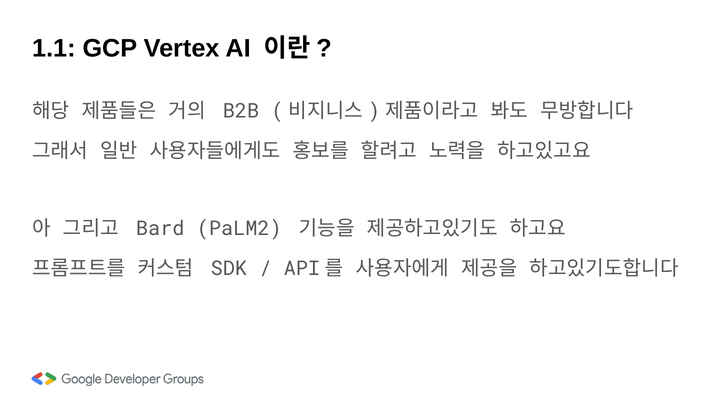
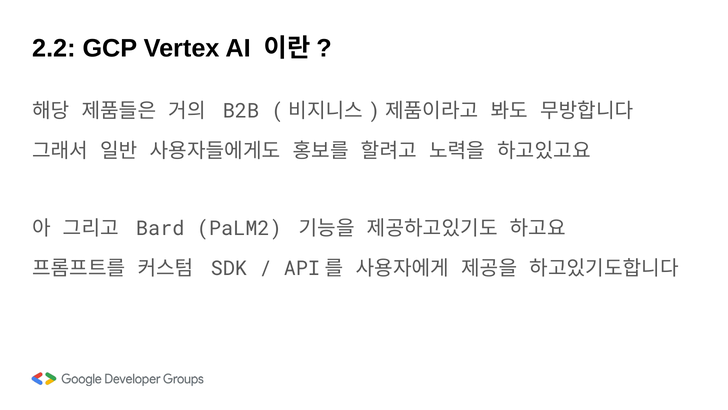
1.1: 1.1 -> 2.2 (54, 48)
